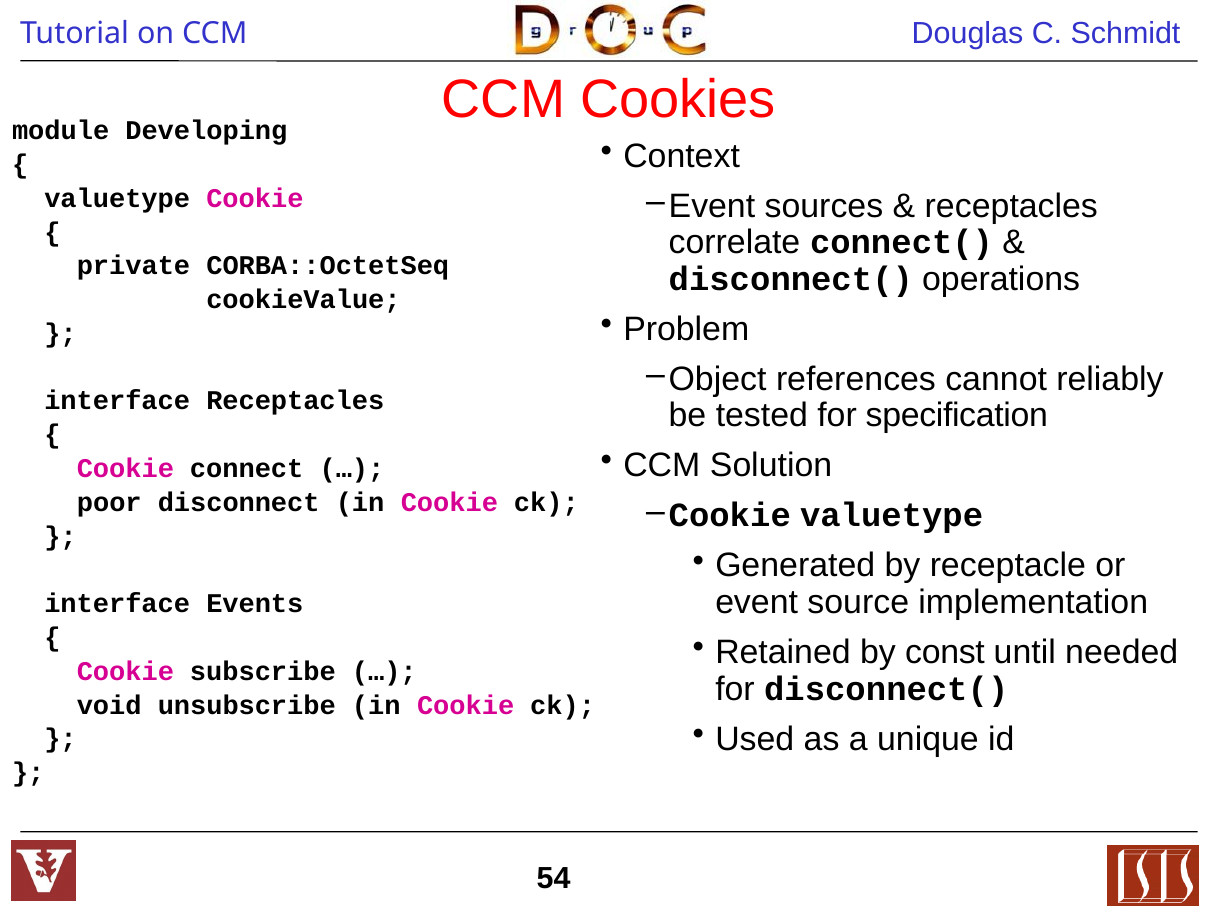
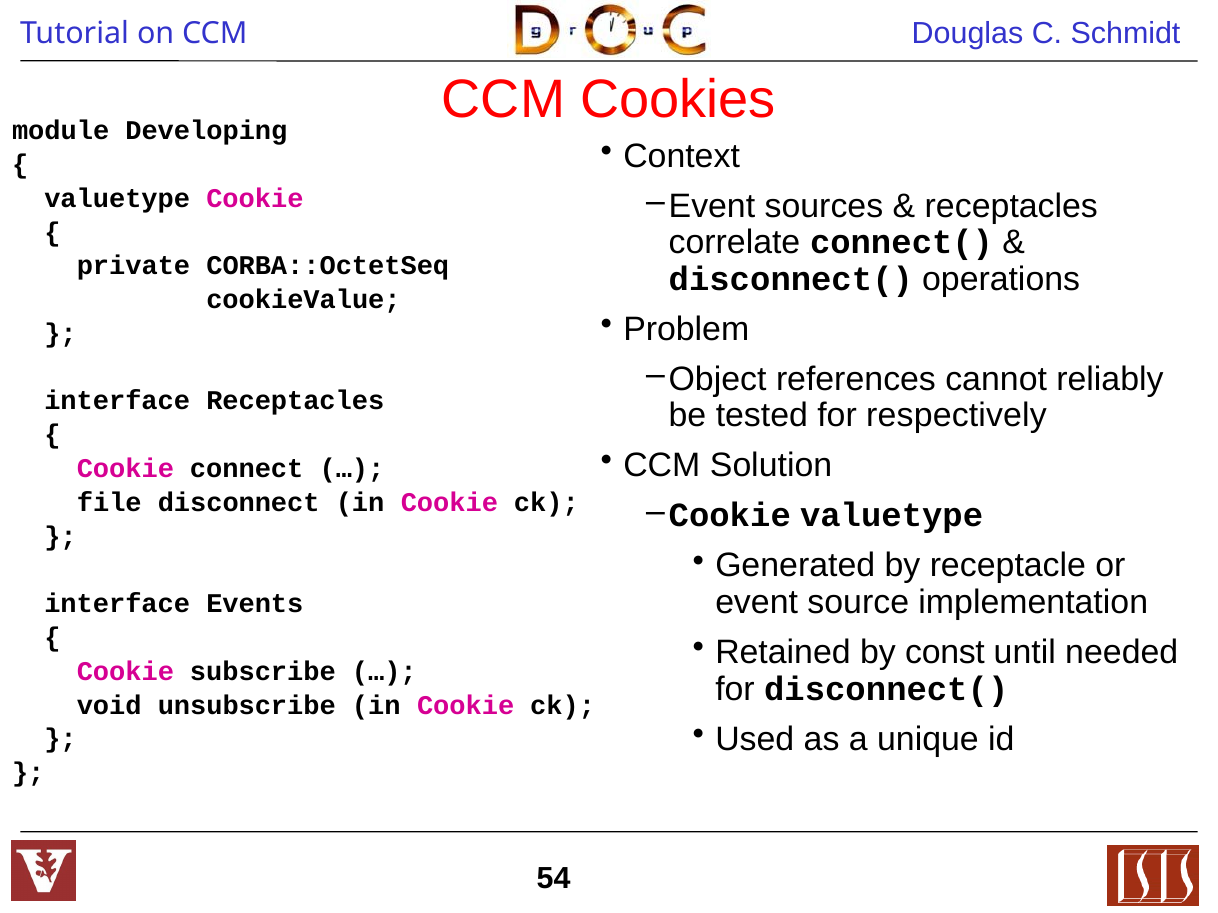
specification: specification -> respectively (957, 416)
poor: poor -> file (109, 503)
